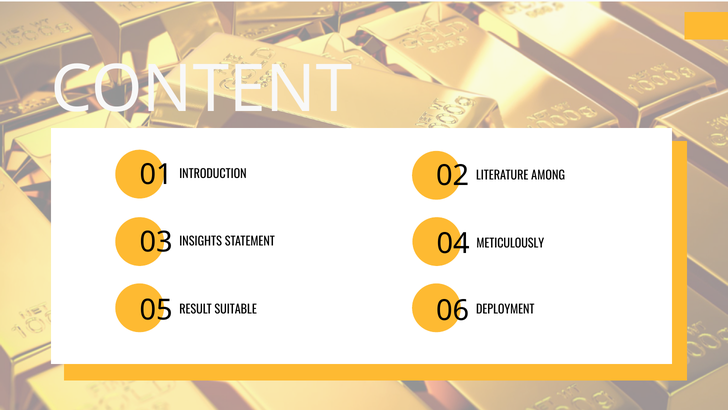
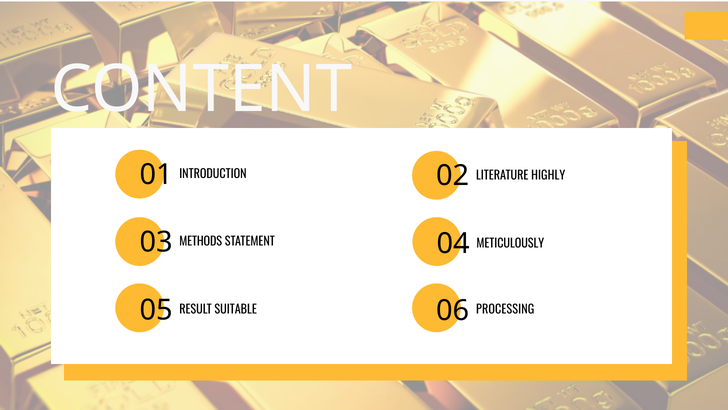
AMONG: AMONG -> HIGHLY (548, 175)
INSIGHTS: INSIGHTS -> METHODS (201, 242)
DEPLOYMENT: DEPLOYMENT -> PROCESSING (505, 309)
